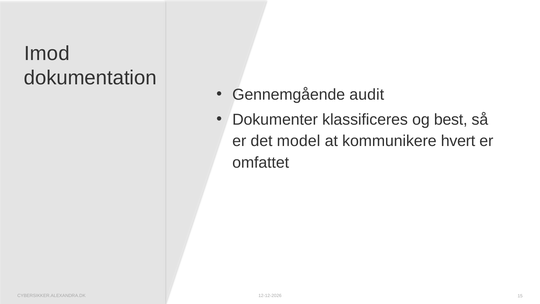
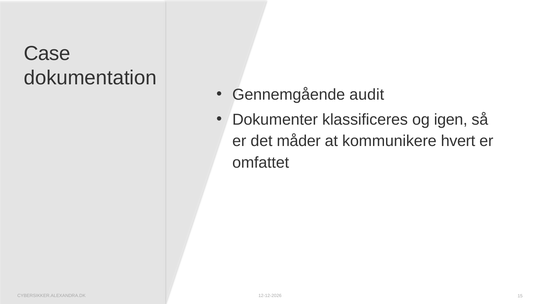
Imod: Imod -> Case (47, 53)
best: best -> igen (451, 119)
model: model -> måder (299, 141)
